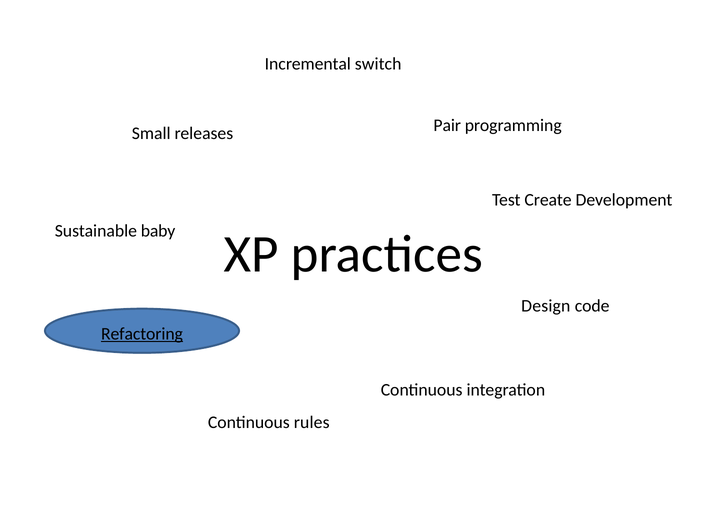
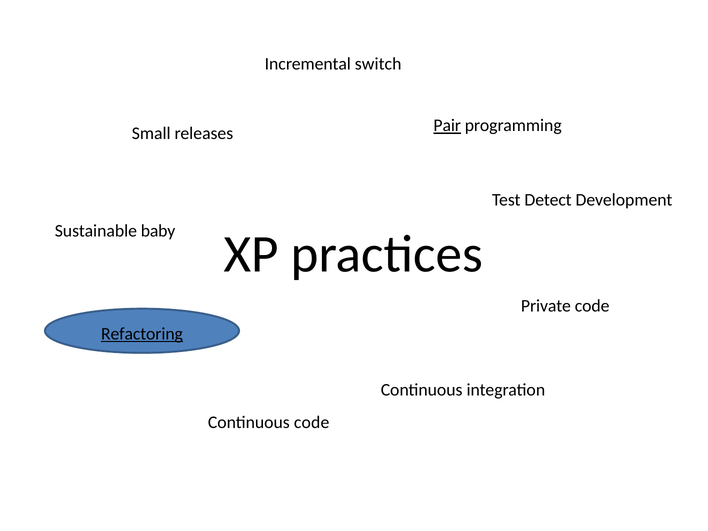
Pair underline: none -> present (447, 126)
Create: Create -> Detect (548, 200)
Design: Design -> Private (546, 306)
Continuous rules: rules -> code (312, 422)
